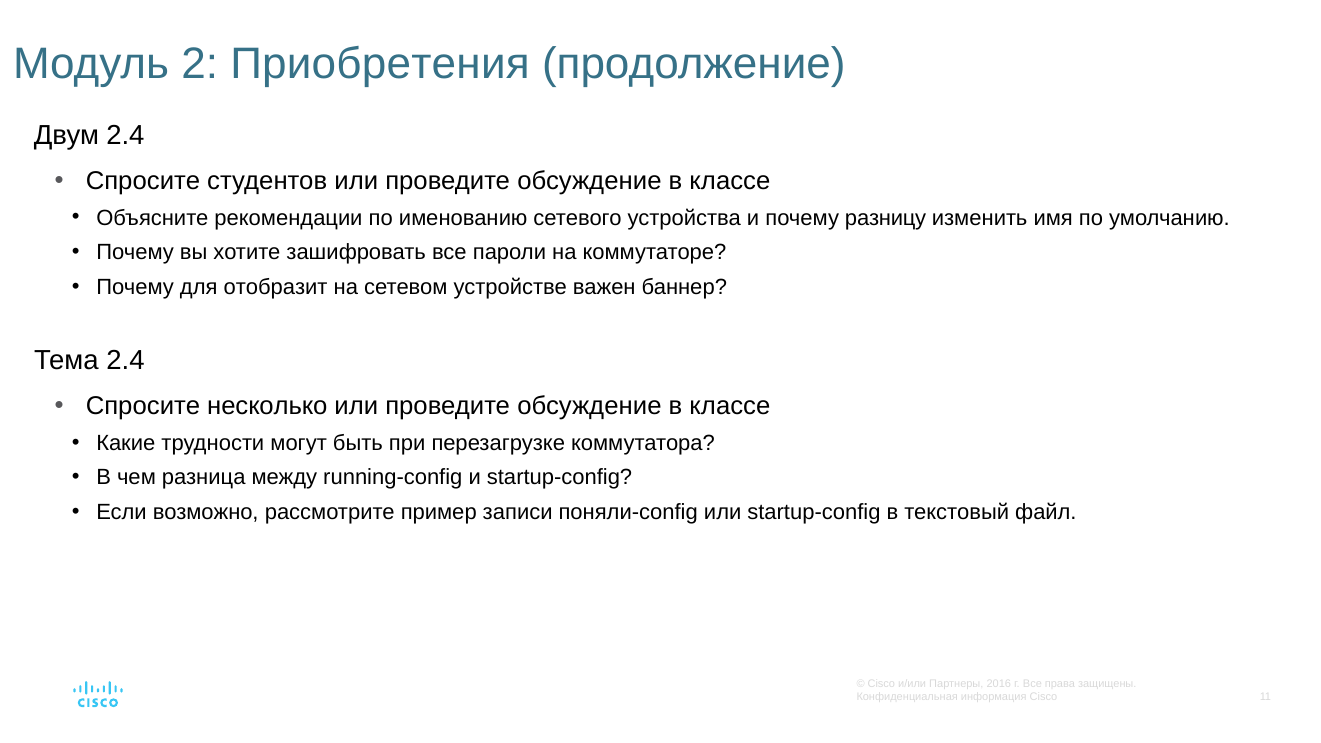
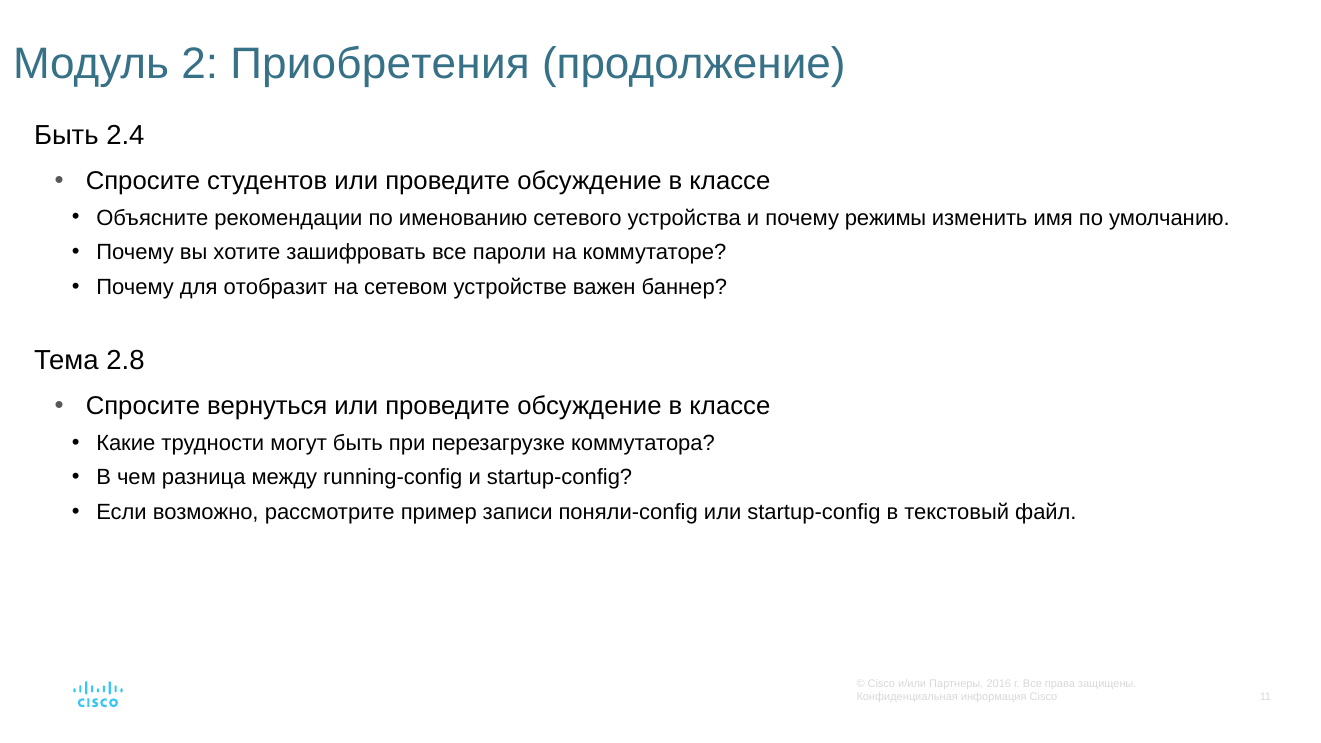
Двум: Двум -> Быть (66, 135)
разницу: разницу -> режимы (886, 218)
Тема 2.4: 2.4 -> 2.8 (125, 360)
несколько: несколько -> вернуться (267, 406)
